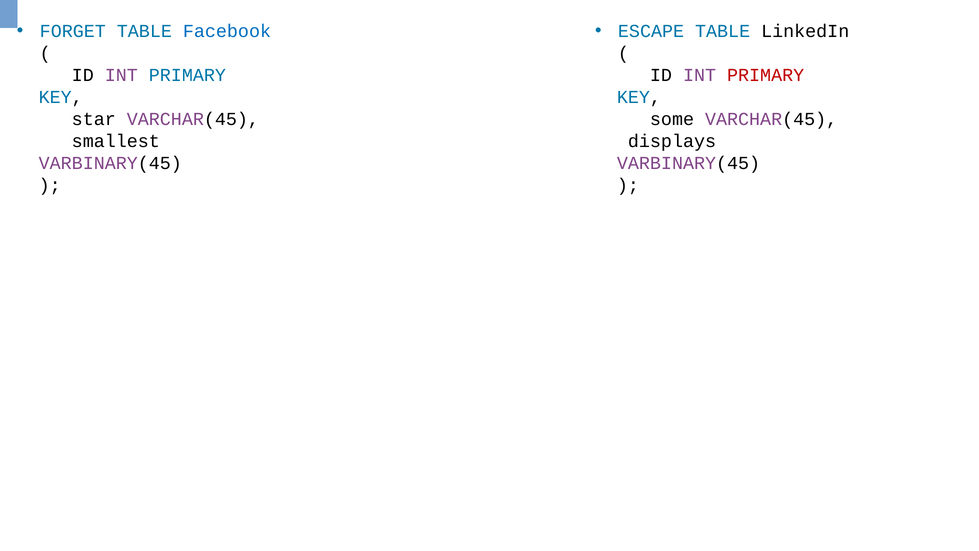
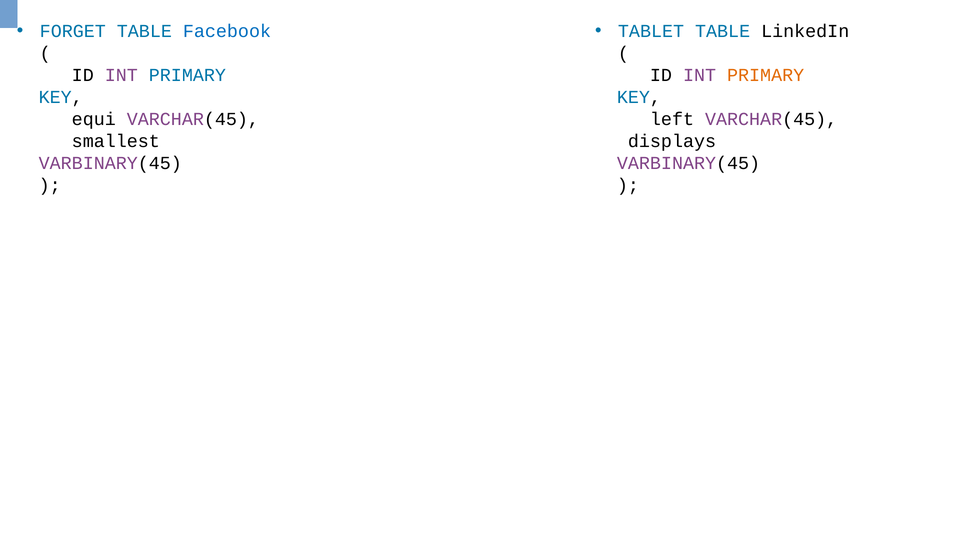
ESCAPE: ESCAPE -> TABLET (651, 31)
PRIMARY colour: red -> orange (766, 75)
star: star -> equi (94, 119)
some: some -> left (672, 119)
